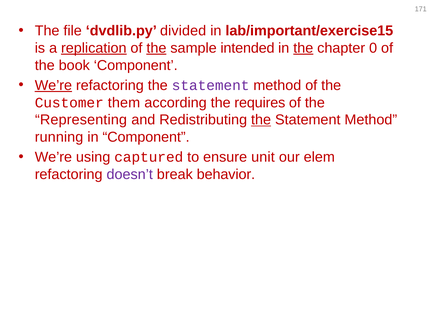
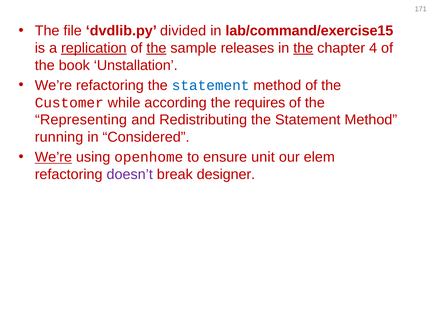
lab/important/exercise15: lab/important/exercise15 -> lab/command/exercise15 (309, 31)
intended: intended -> releases (247, 48)
0: 0 -> 4 (373, 48)
book Component: Component -> Unstallation (136, 65)
We’re underline: present -> none (53, 85)
statement colour: purple -> blue (211, 85)
them: them -> while (124, 103)
the underline: present -> none (261, 120)
in Component: Component -> Considered (146, 137)
We’re underline: none -> present (53, 157)
captured: captured -> openhome (149, 157)
behavior: behavior -> designer (226, 175)
